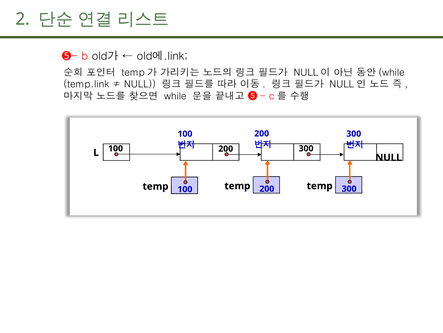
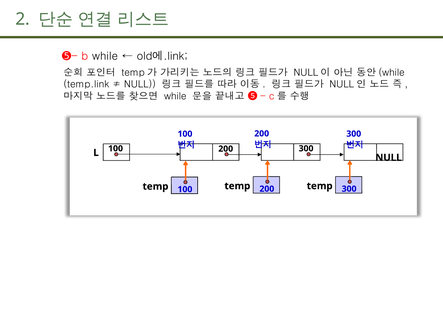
b old가: old가 -> while (105, 56)
